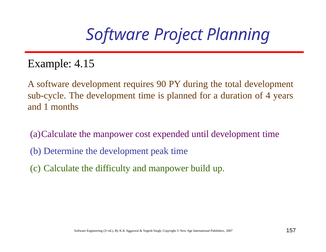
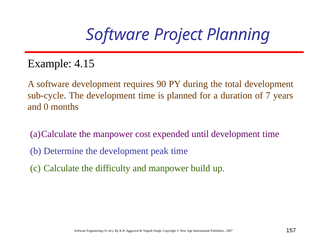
4: 4 -> 7 (268, 95)
1: 1 -> 0 (46, 107)
